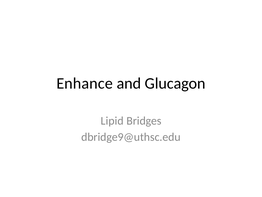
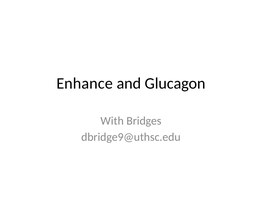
Lipid: Lipid -> With (112, 120)
